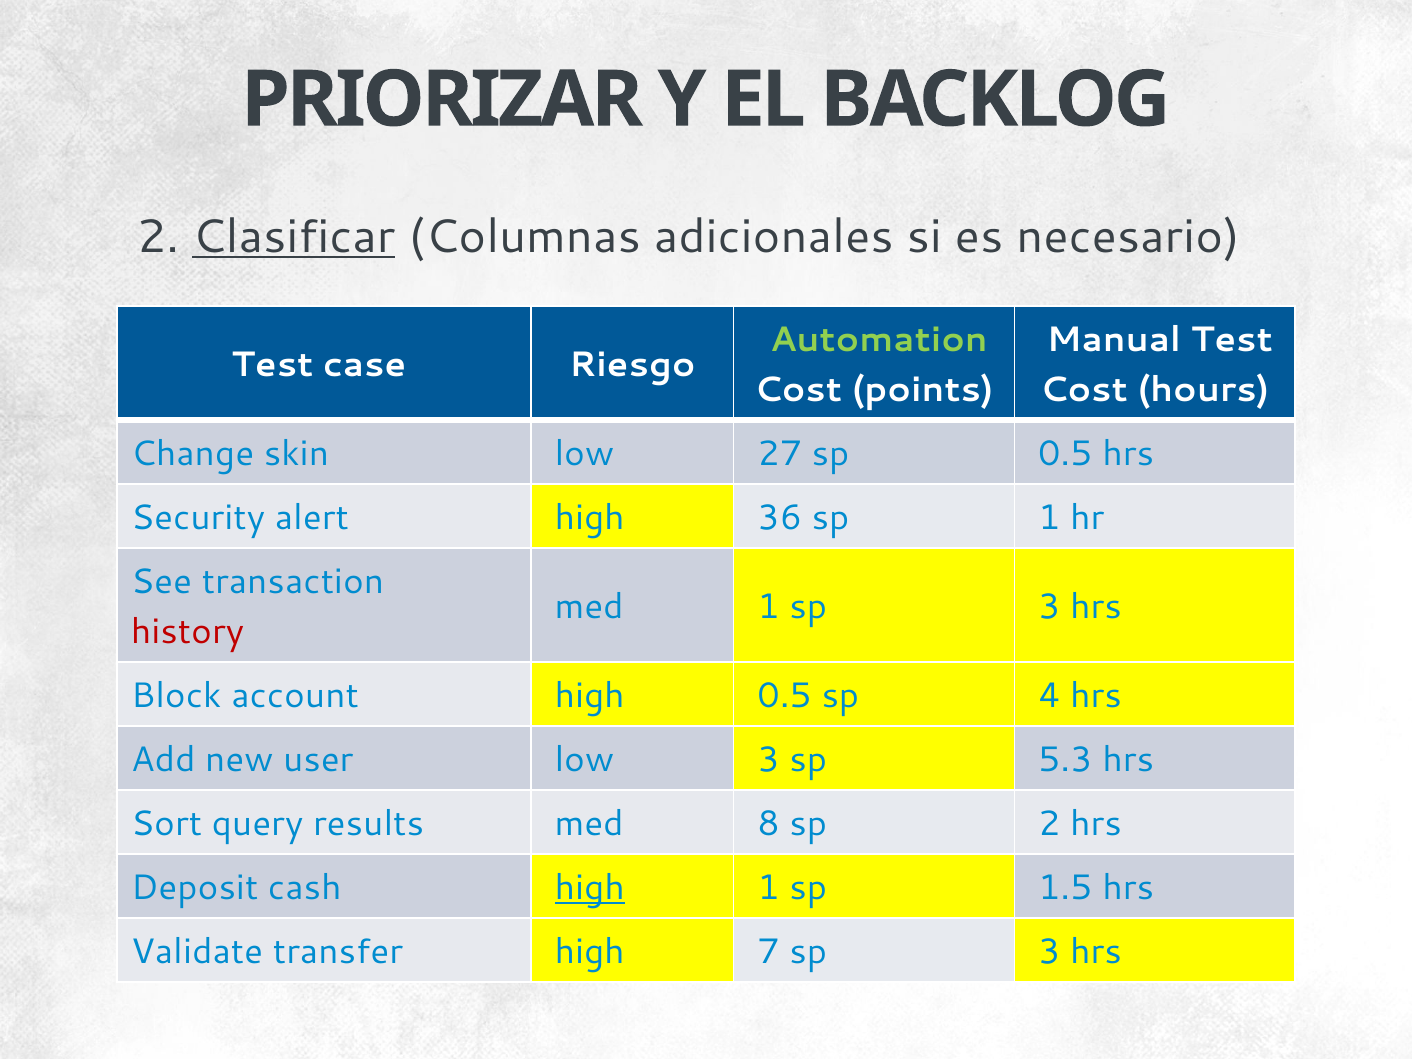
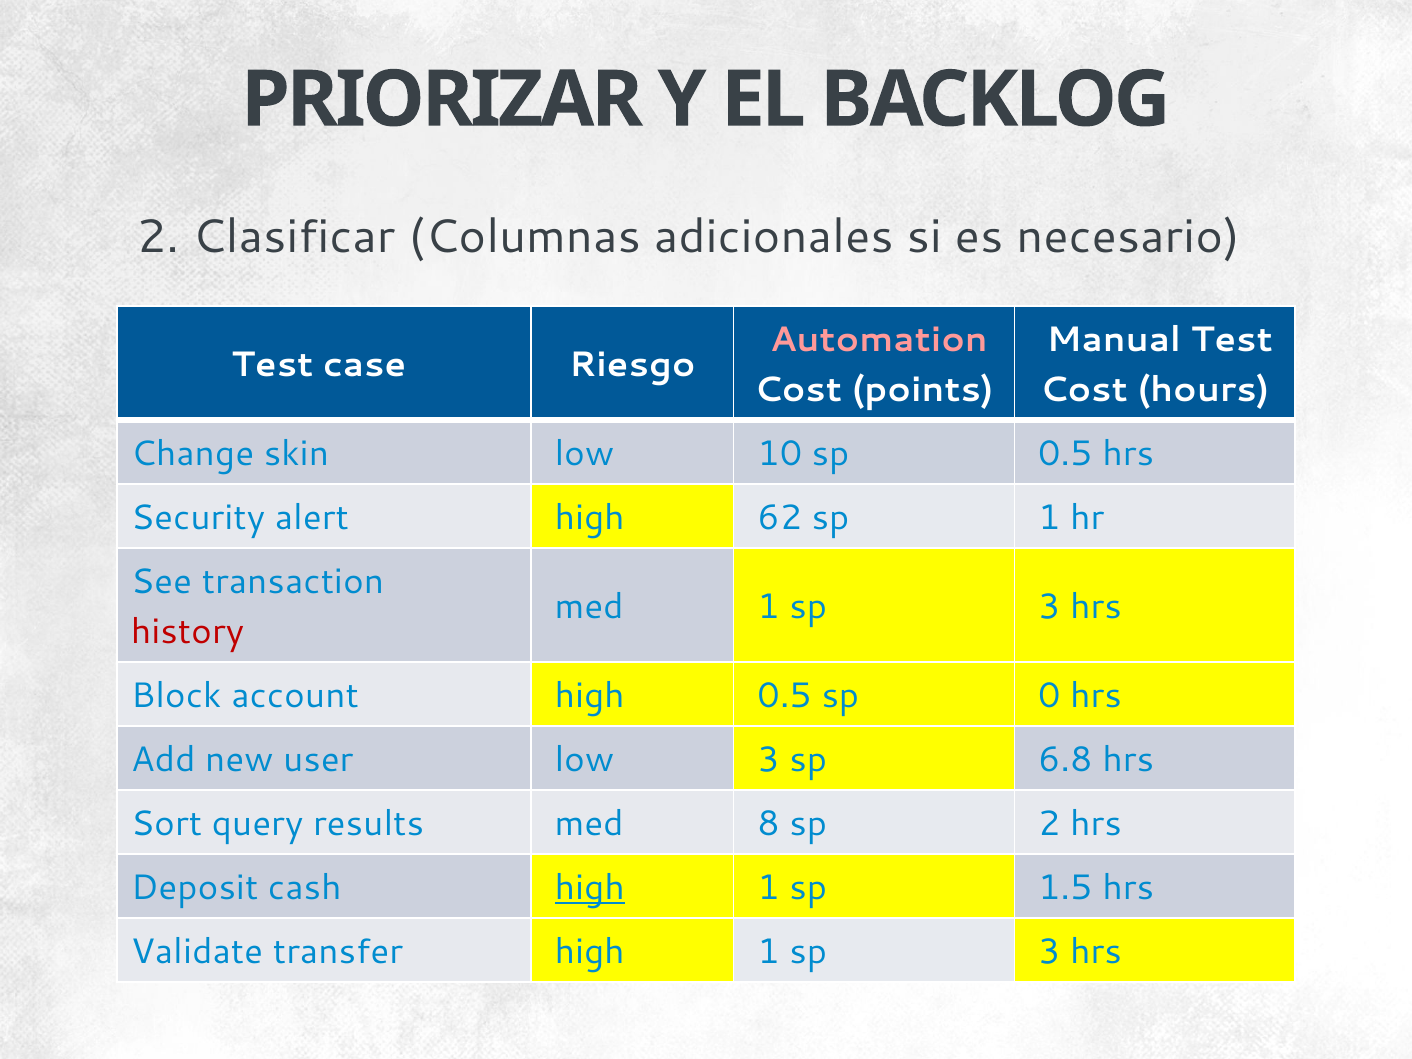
Clasificar underline: present -> none (294, 237)
Automation colour: light green -> pink (879, 340)
27: 27 -> 10 (780, 454)
36: 36 -> 62 (780, 518)
4: 4 -> 0 (1049, 696)
5.3: 5.3 -> 6.8 (1065, 760)
transfer high 7: 7 -> 1 (769, 952)
